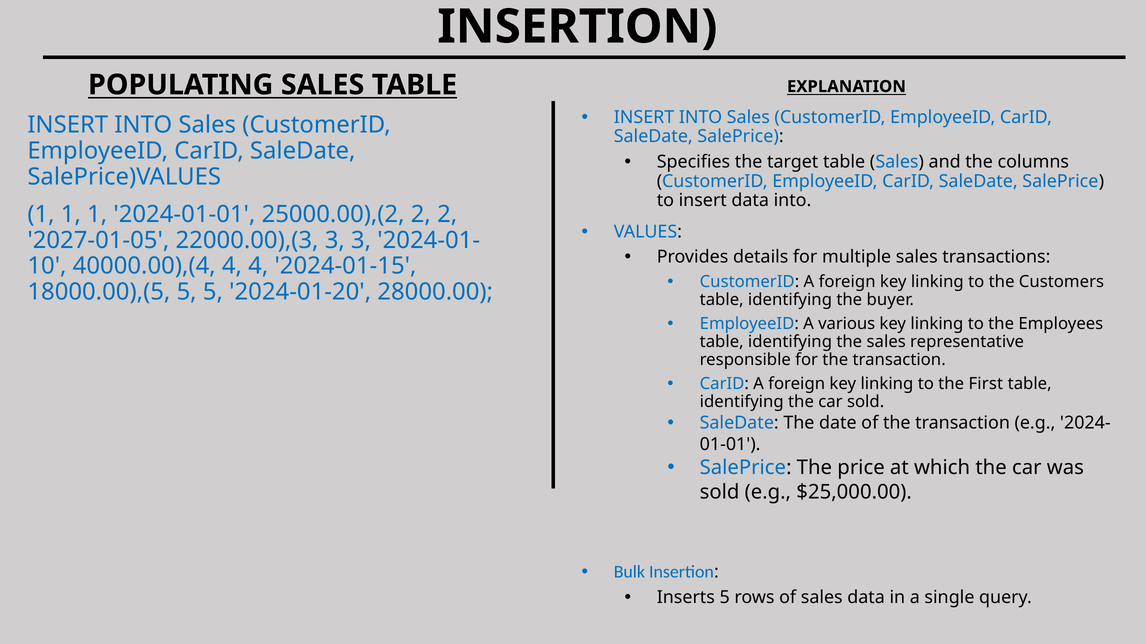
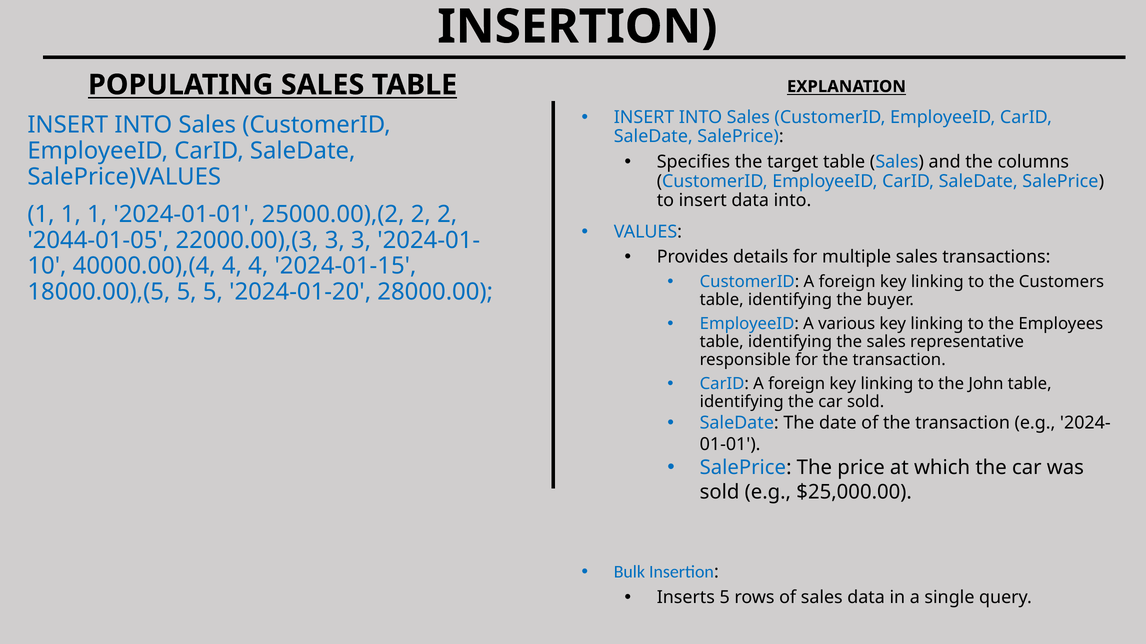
2027-01-05: 2027-01-05 -> 2044-01-05 (98, 240)
First: First -> John (986, 384)
